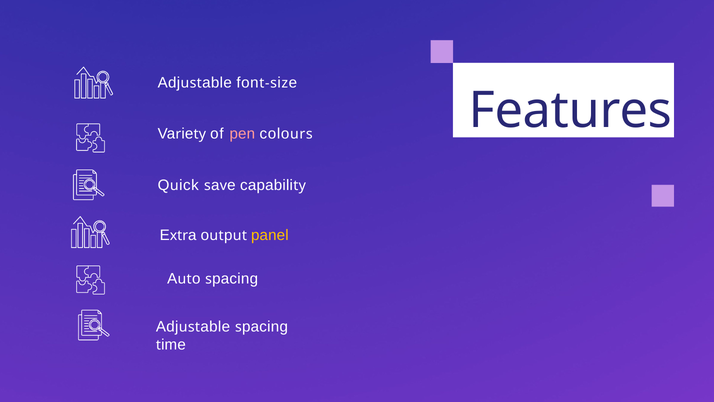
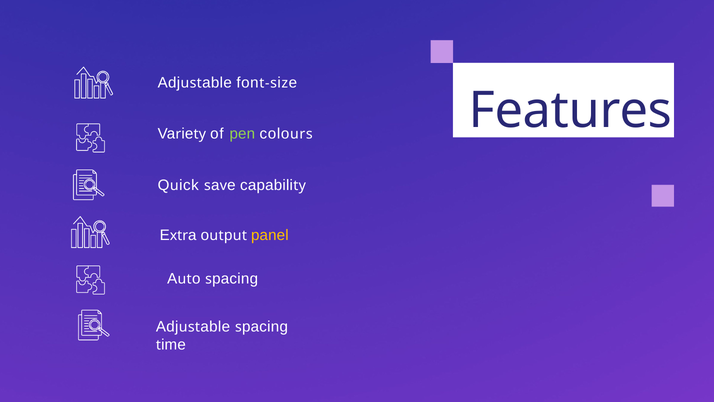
pen colour: pink -> light green (242, 134)
